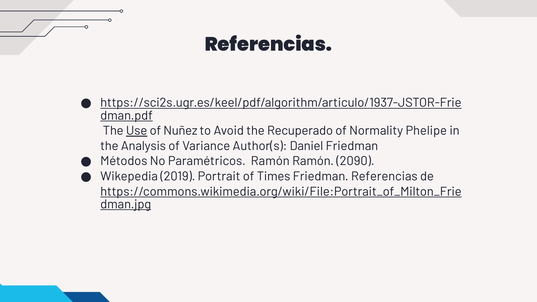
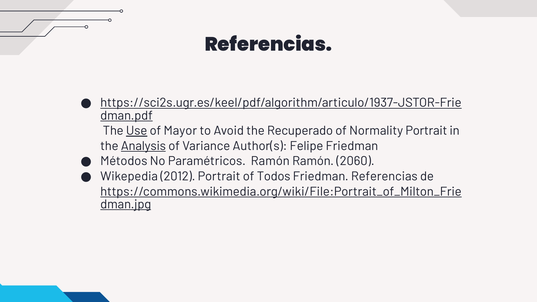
Nuñez: Nuñez -> Mayor (180, 131)
Normality Phelipe: Phelipe -> Portrait (426, 131)
Analysis underline: none -> present (143, 146)
Daniel: Daniel -> Felipe (306, 146)
2090: 2090 -> 2060 (355, 161)
2019: 2019 -> 2012 (178, 176)
Times: Times -> Todos (274, 176)
